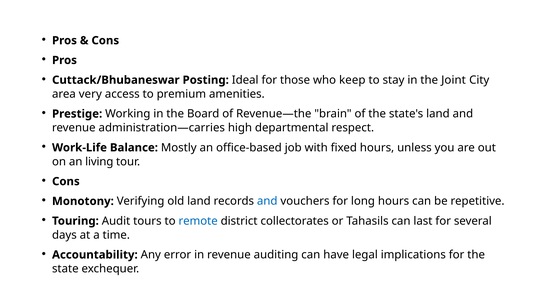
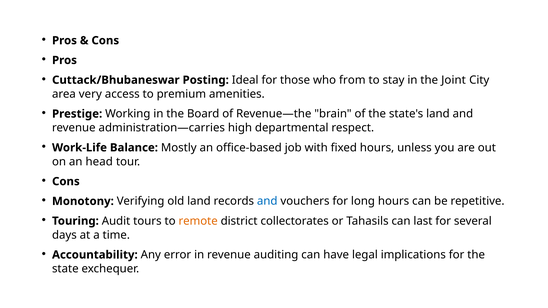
keep: keep -> from (352, 80)
living: living -> head (99, 162)
remote colour: blue -> orange (198, 221)
